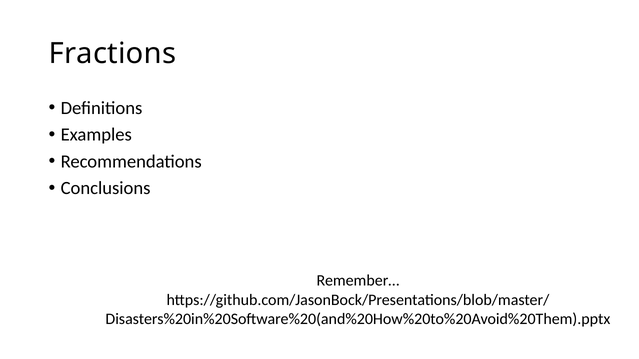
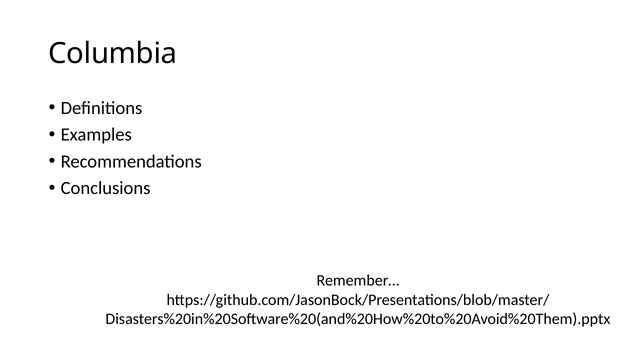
Fractions: Fractions -> Columbia (113, 54)
